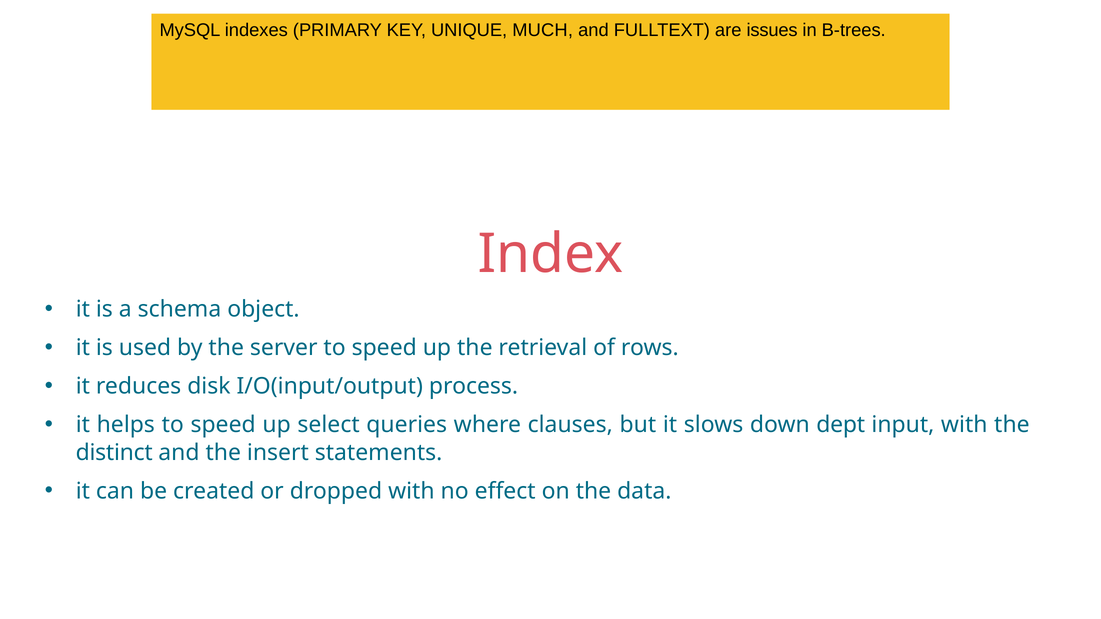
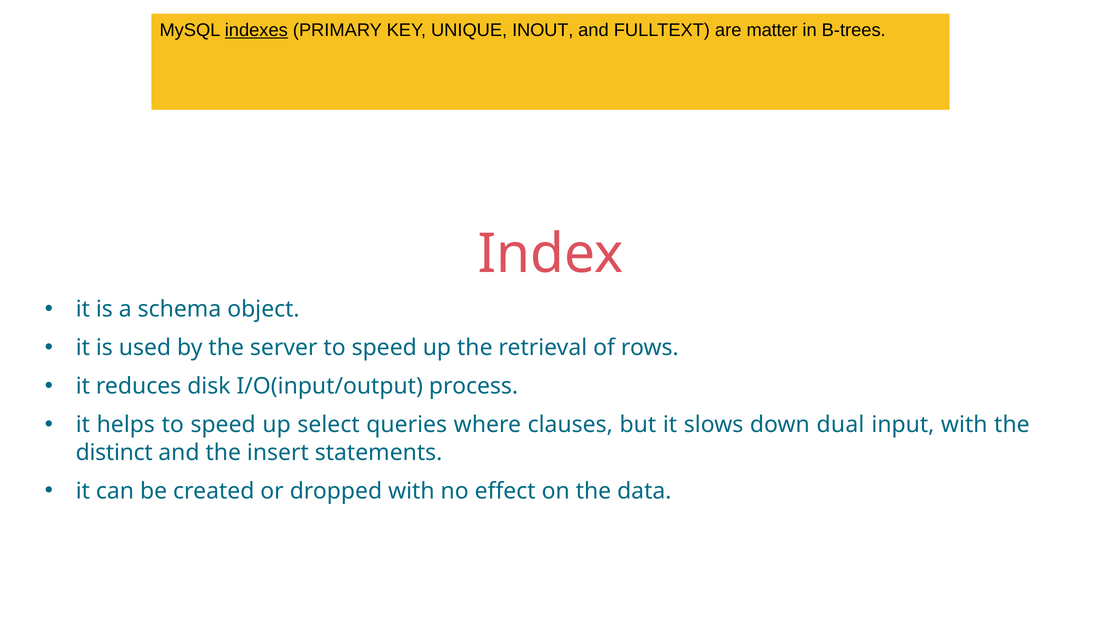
indexes underline: none -> present (256, 30)
MUCH: MUCH -> INOUT (543, 30)
issues: issues -> matter (772, 30)
dept: dept -> dual (841, 425)
